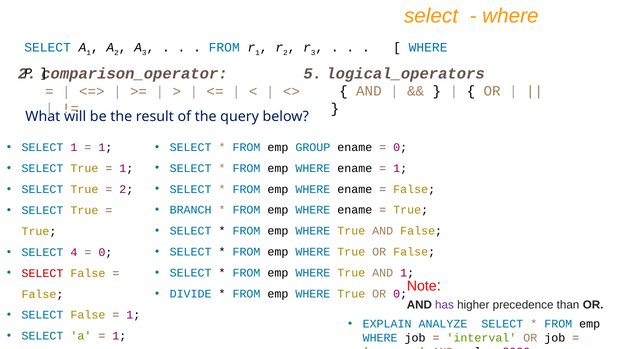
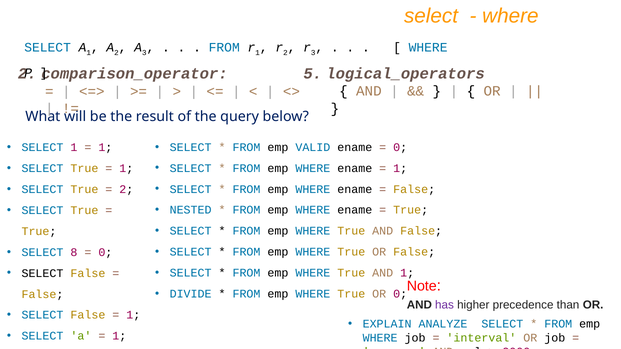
GROUP: GROUP -> VALID (313, 147)
BRANCH: BRANCH -> NESTED (191, 210)
4: 4 -> 8 (74, 253)
SELECT colour: red -> black (42, 273)
